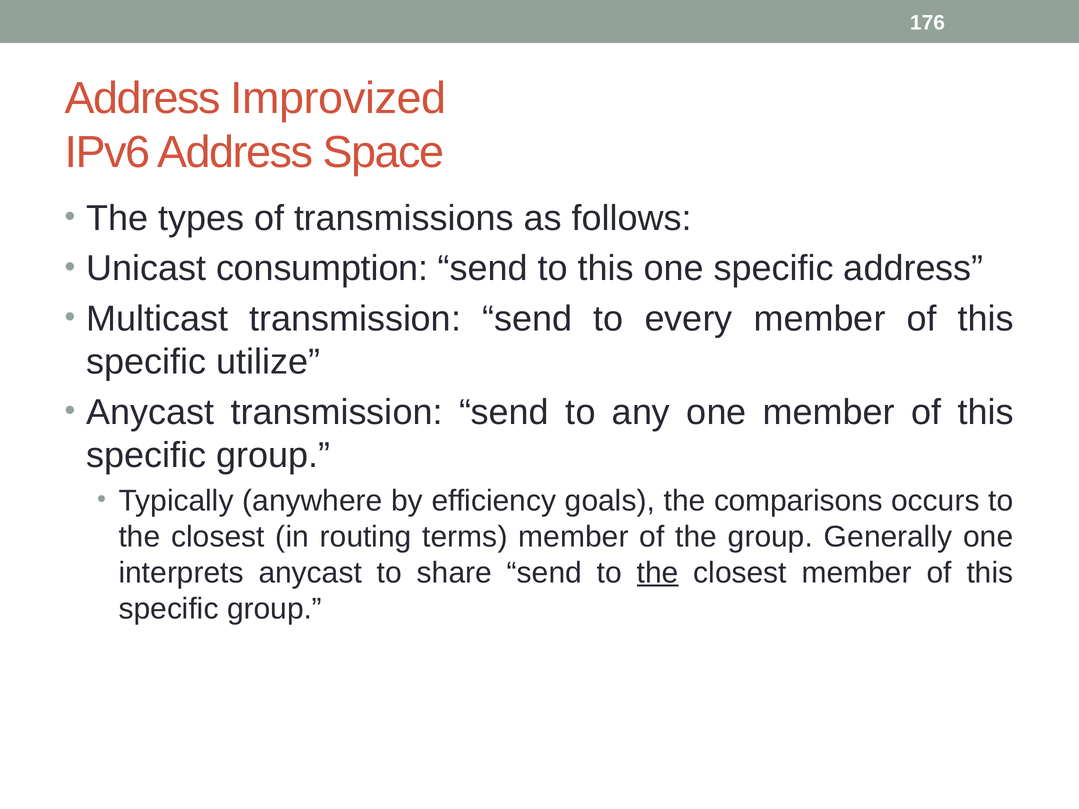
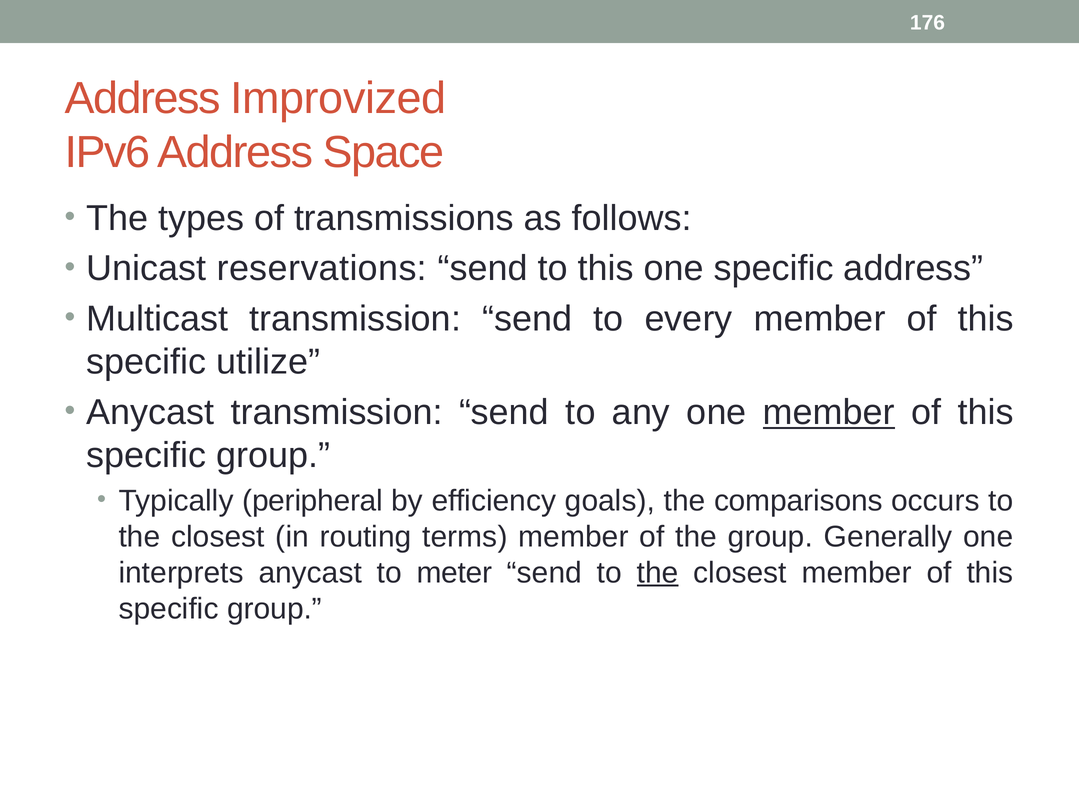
consumption: consumption -> reservations (322, 269)
member underline: none -> present (829, 413)
anywhere: anywhere -> peripheral (313, 501)
share: share -> meter (455, 573)
